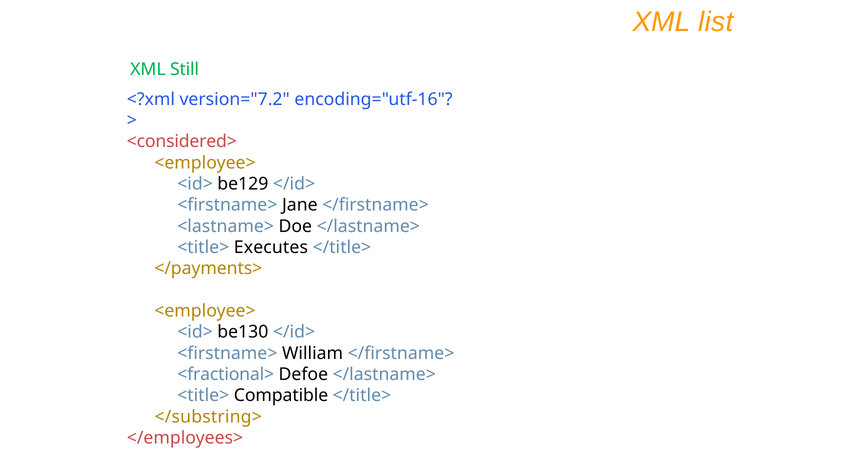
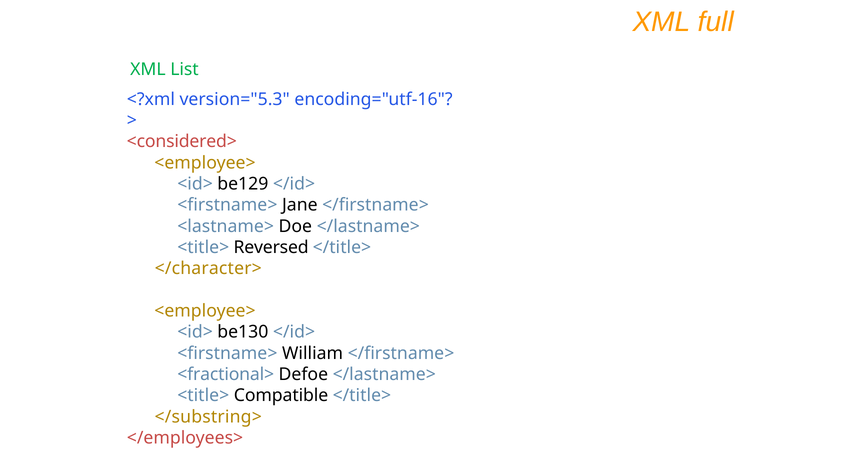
list: list -> full (716, 22)
Still: Still -> List (185, 69)
version="7.2: version="7.2 -> version="5.3 (235, 99)
Executes: Executes -> Reversed (271, 247)
</payments>: </payments> -> </character> (208, 268)
